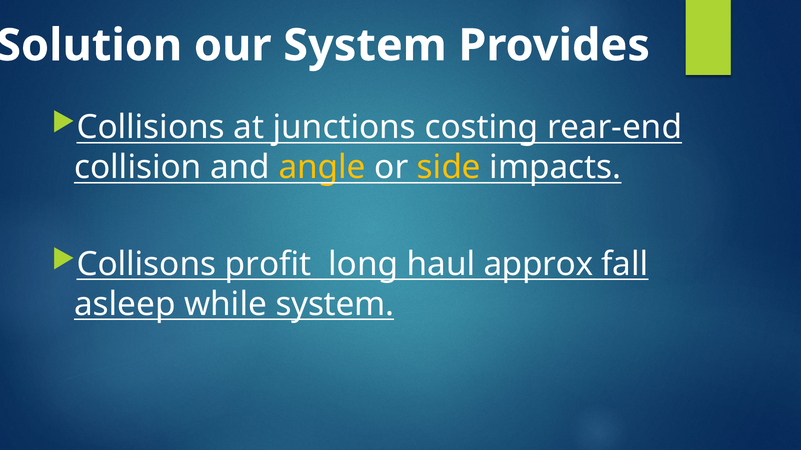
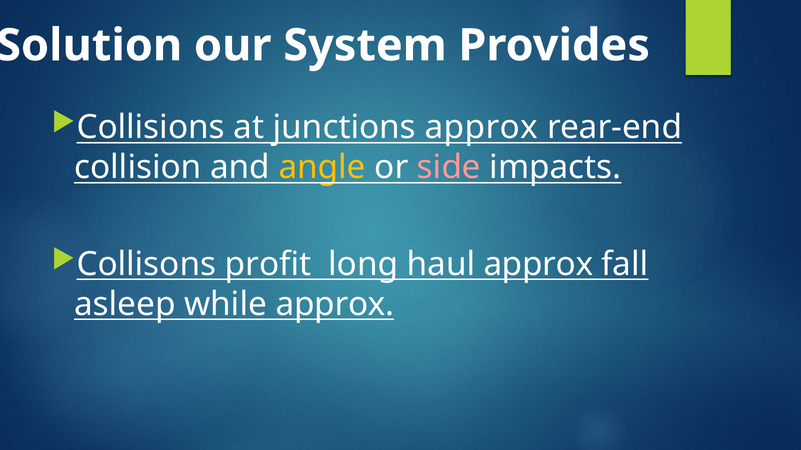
junctions costing: costing -> approx (481, 128)
side colour: yellow -> pink (449, 168)
while system: system -> approx (335, 304)
